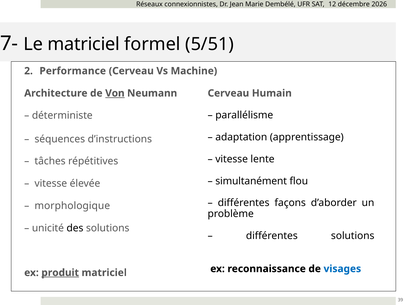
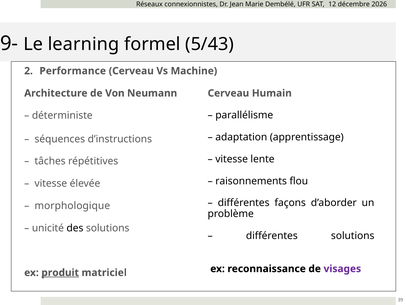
7-: 7- -> 9- (9, 43)
Le matriciel: matriciel -> learning (84, 44)
5/51: 5/51 -> 5/43 (210, 44)
Von underline: present -> none (115, 93)
simultanément: simultanément -> raisonnements (251, 181)
visages colour: blue -> purple (342, 268)
